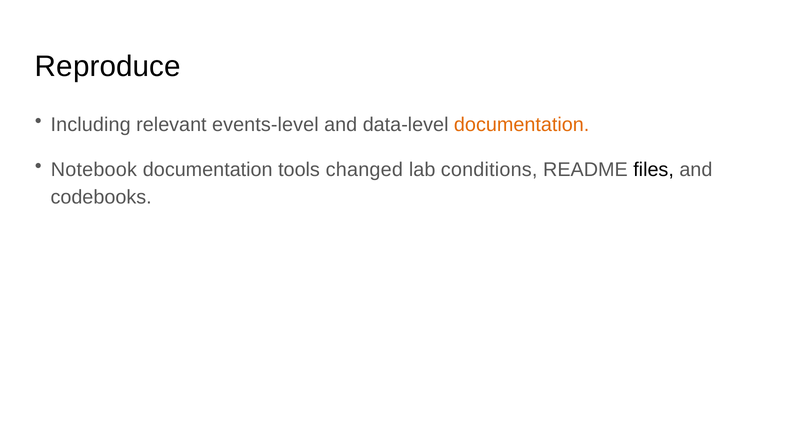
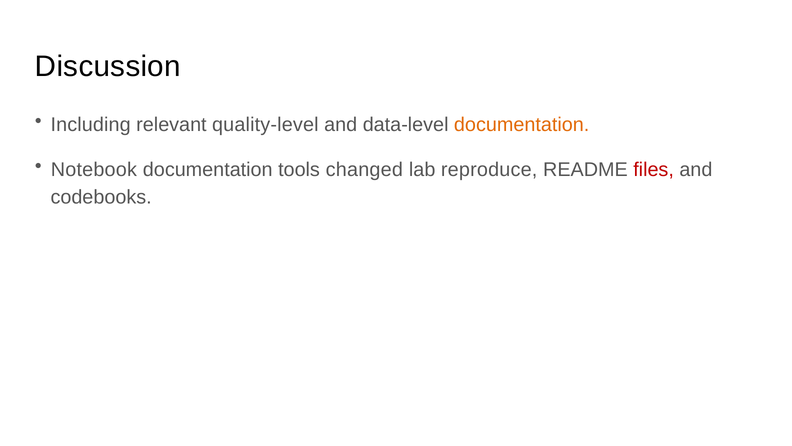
Reproduce: Reproduce -> Discussion (108, 66)
events-level: events-level -> quality-level (265, 125)
conditions: conditions -> reproduce (489, 169)
files colour: black -> red (654, 169)
